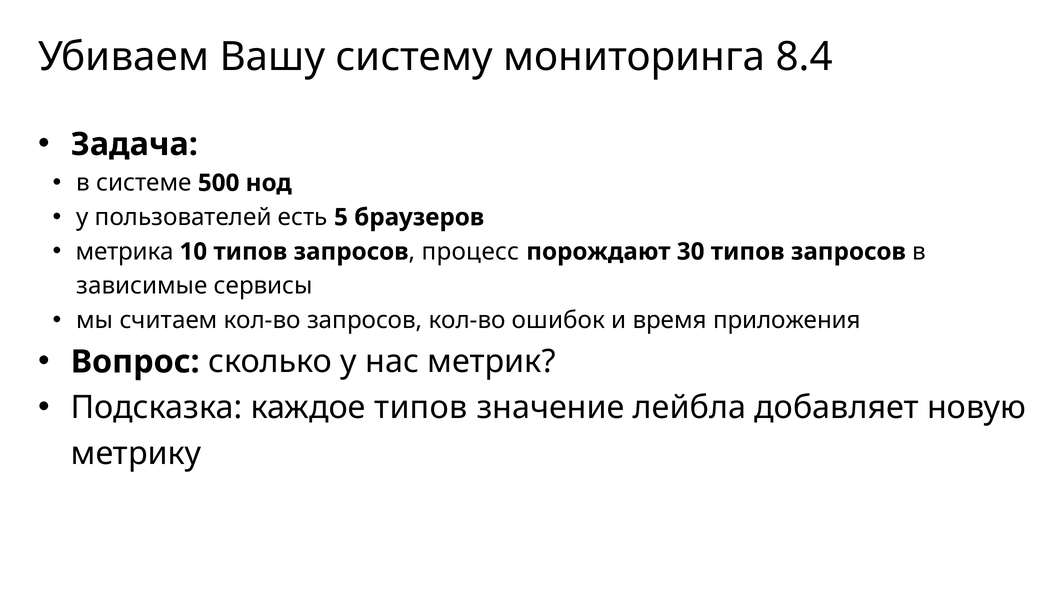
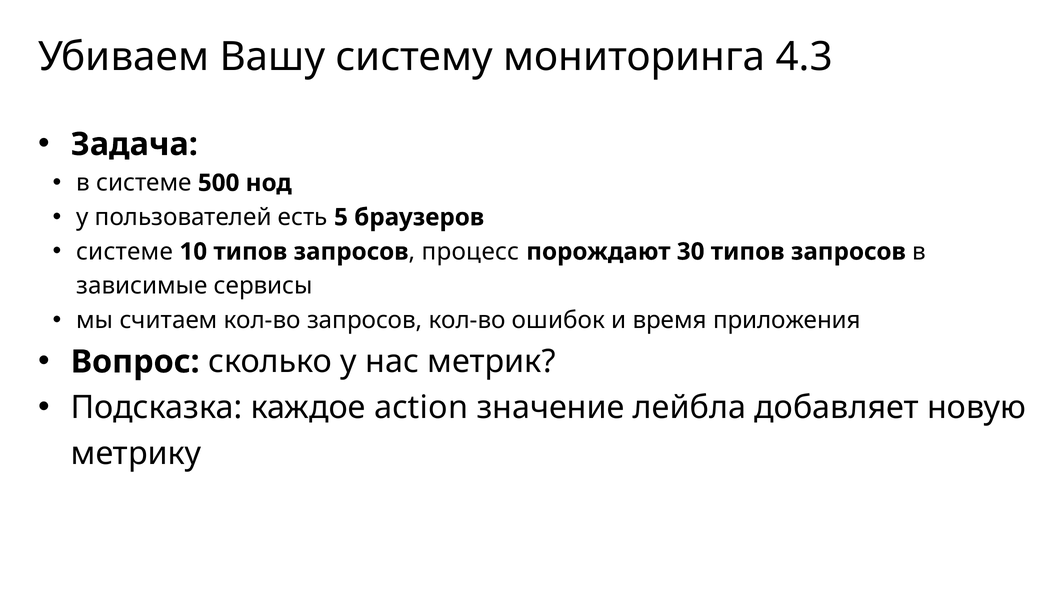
8.4: 8.4 -> 4.3 (804, 57)
метрика: метрика -> системе (125, 252)
каждое типов: типов -> action (421, 407)
